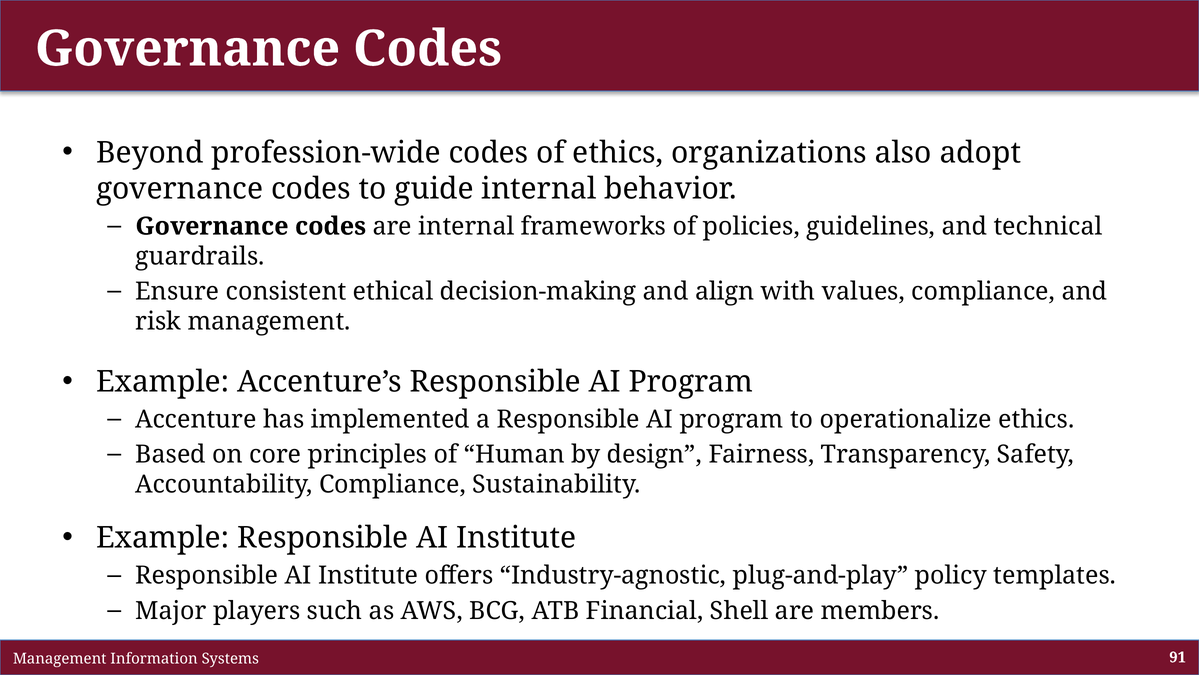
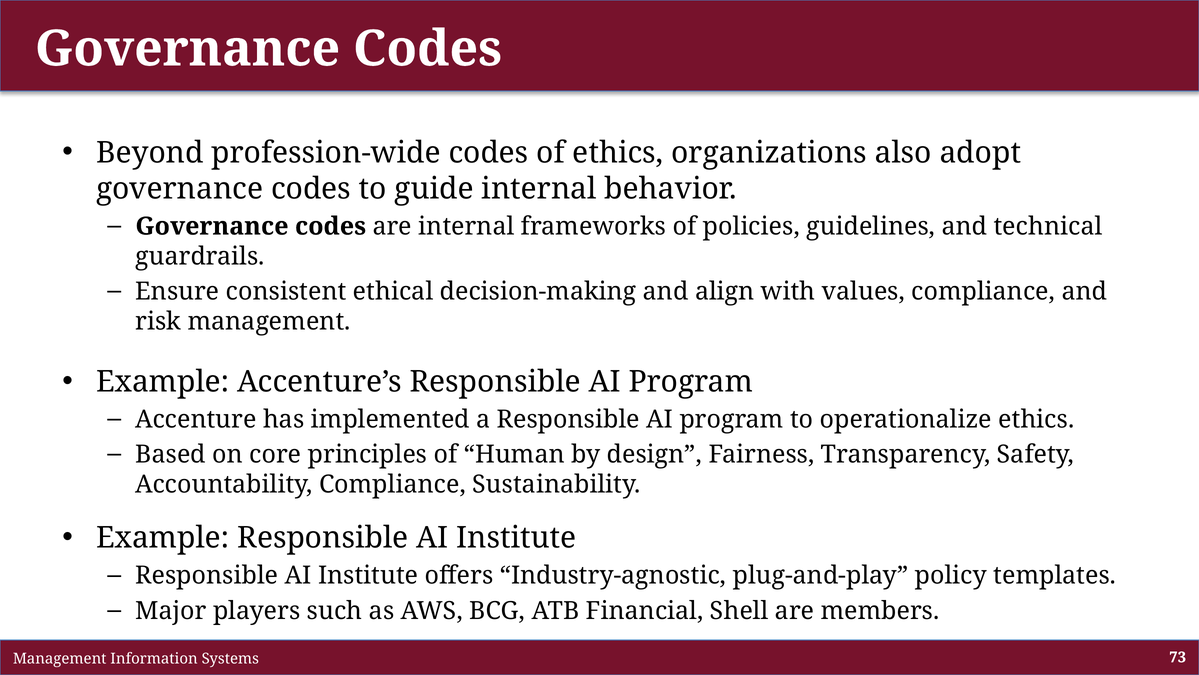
91: 91 -> 73 (1178, 657)
